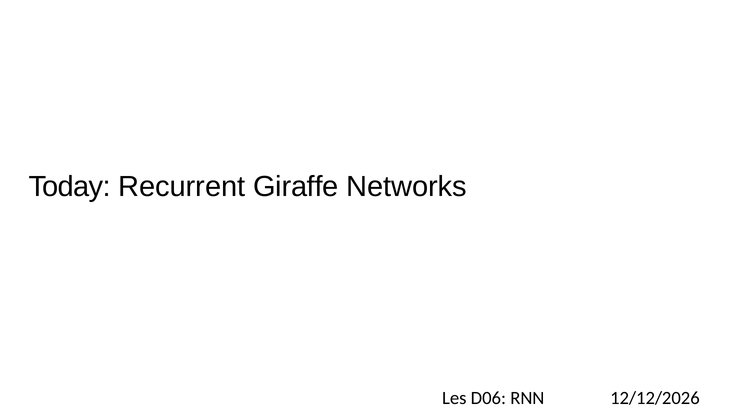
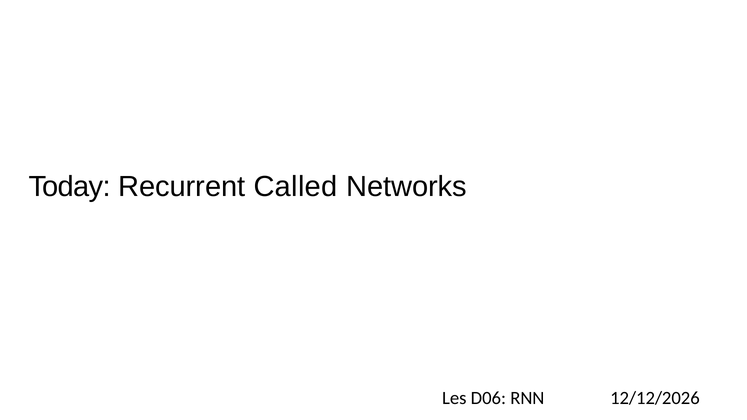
Giraffe: Giraffe -> Called (296, 187)
